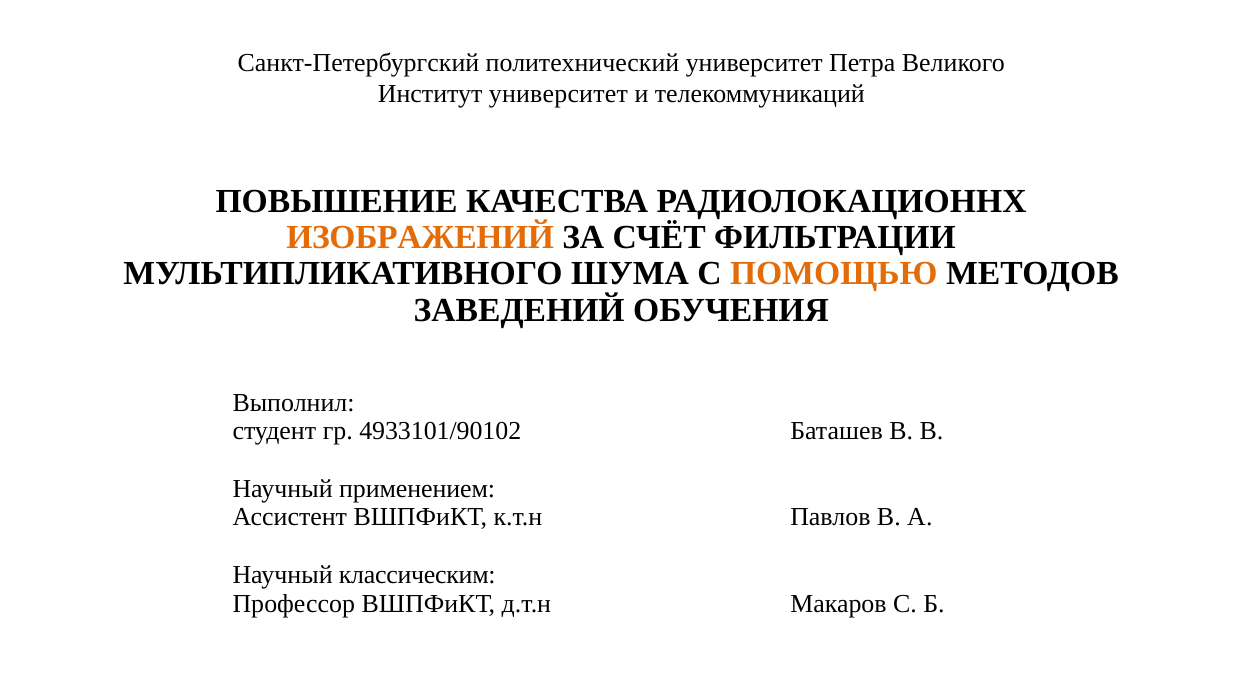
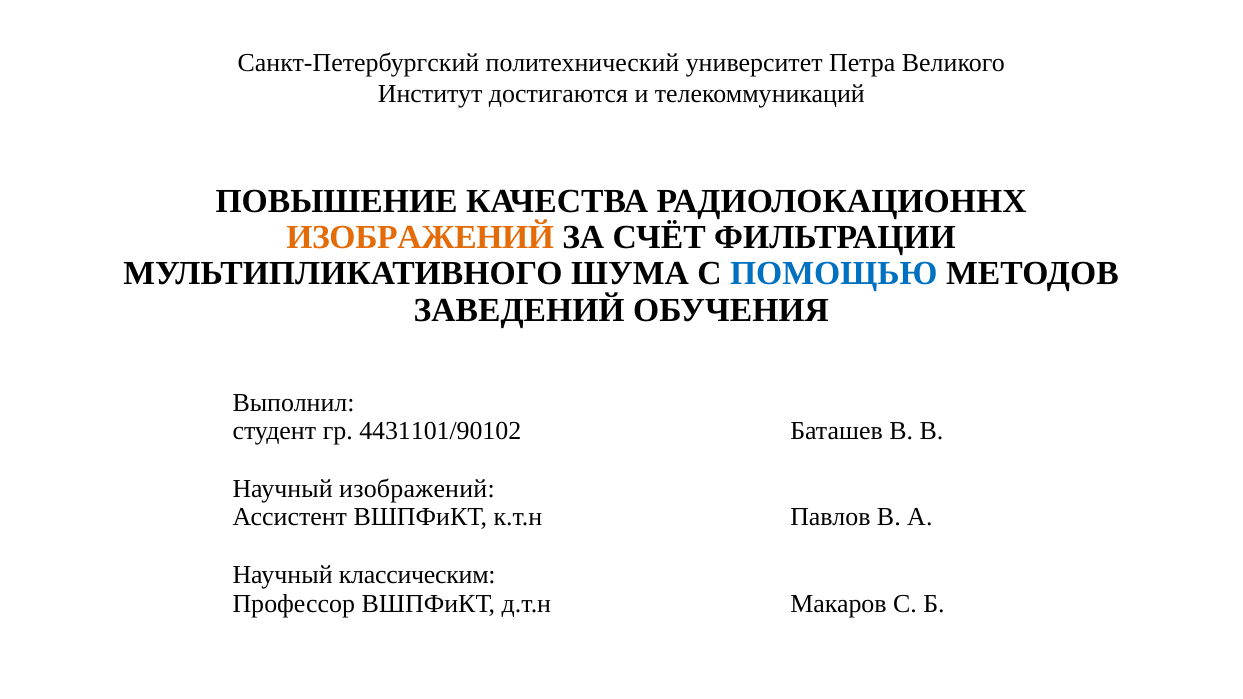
Институт университет: университет -> достигаются (558, 94)
ПОМОЩЬЮ colour: orange -> blue (834, 274)
4933101/90102: 4933101/90102 -> 4431101/90102 (440, 431)
Научный применением: применением -> изображений (417, 489)
